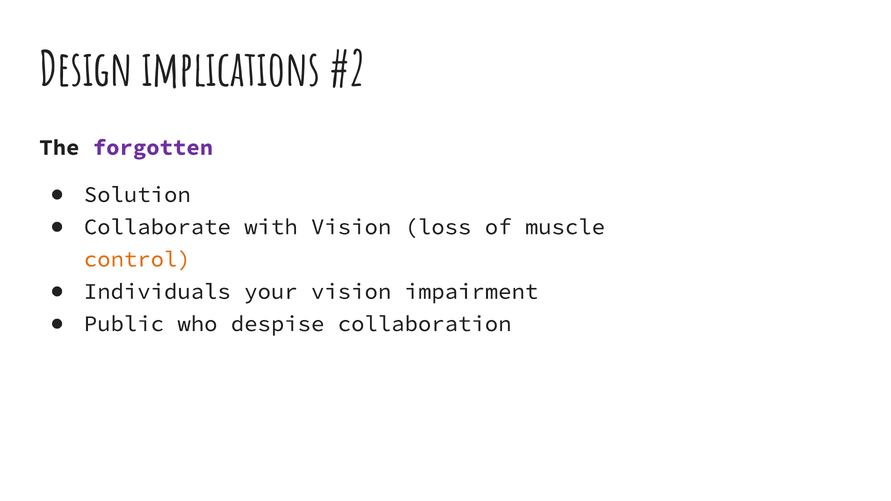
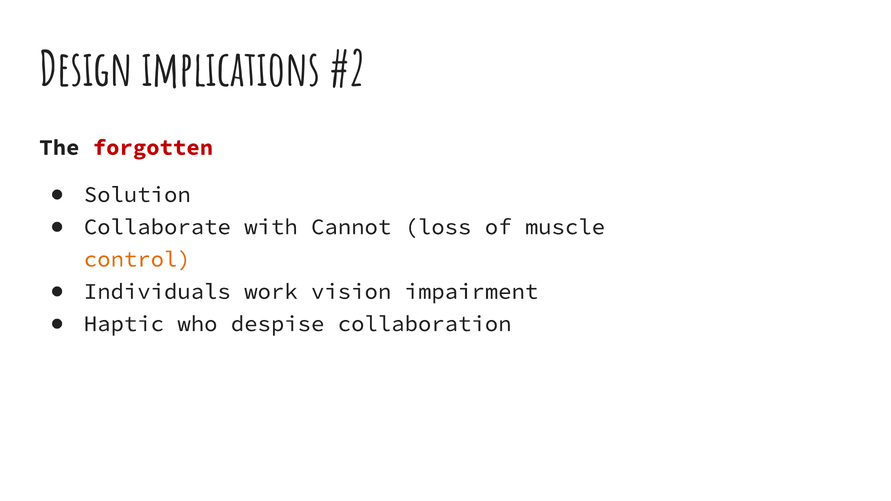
forgotten colour: purple -> red (153, 147)
with Vision: Vision -> Cannot (351, 227)
your: your -> work (271, 292)
Public: Public -> Haptic (124, 324)
